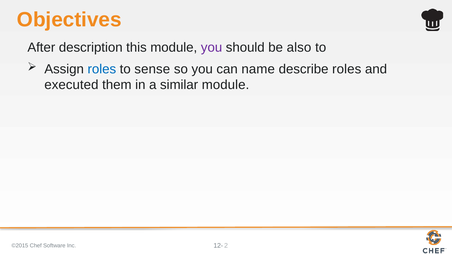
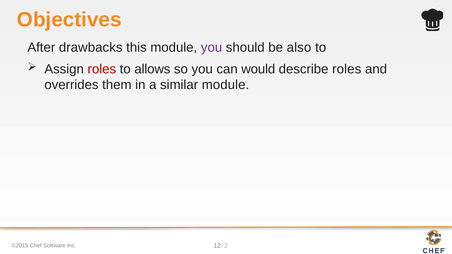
description: description -> drawbacks (91, 48)
roles colour: blue -> red (102, 69)
sense: sense -> allows (152, 69)
name: name -> would (258, 69)
executed: executed -> overrides (71, 85)
